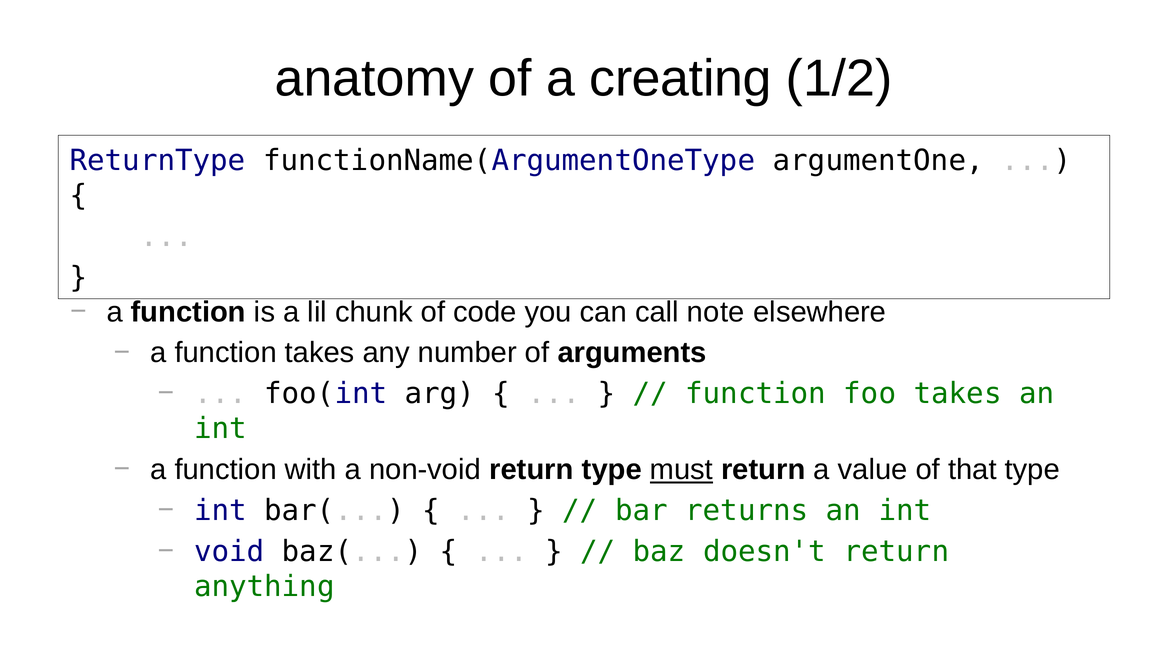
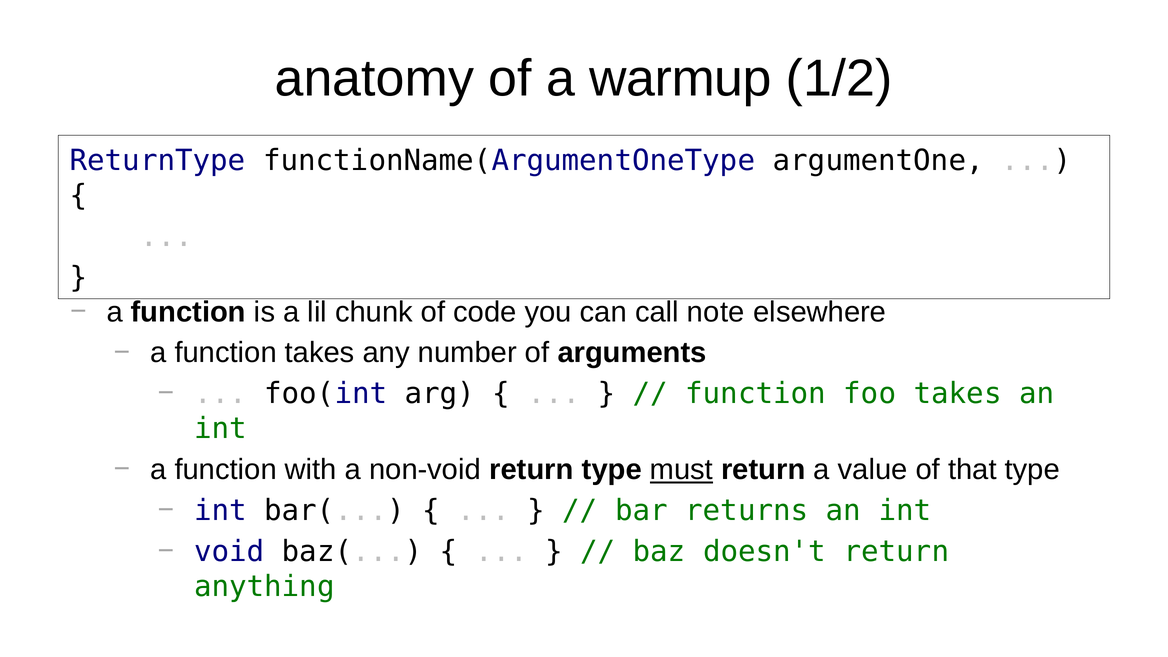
creating: creating -> warmup (681, 79)
